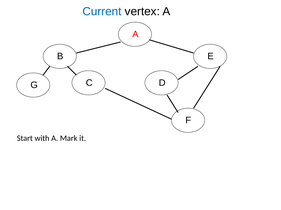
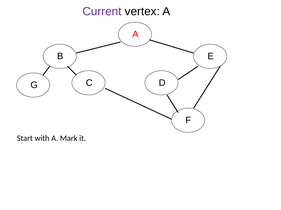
Current colour: blue -> purple (102, 12)
